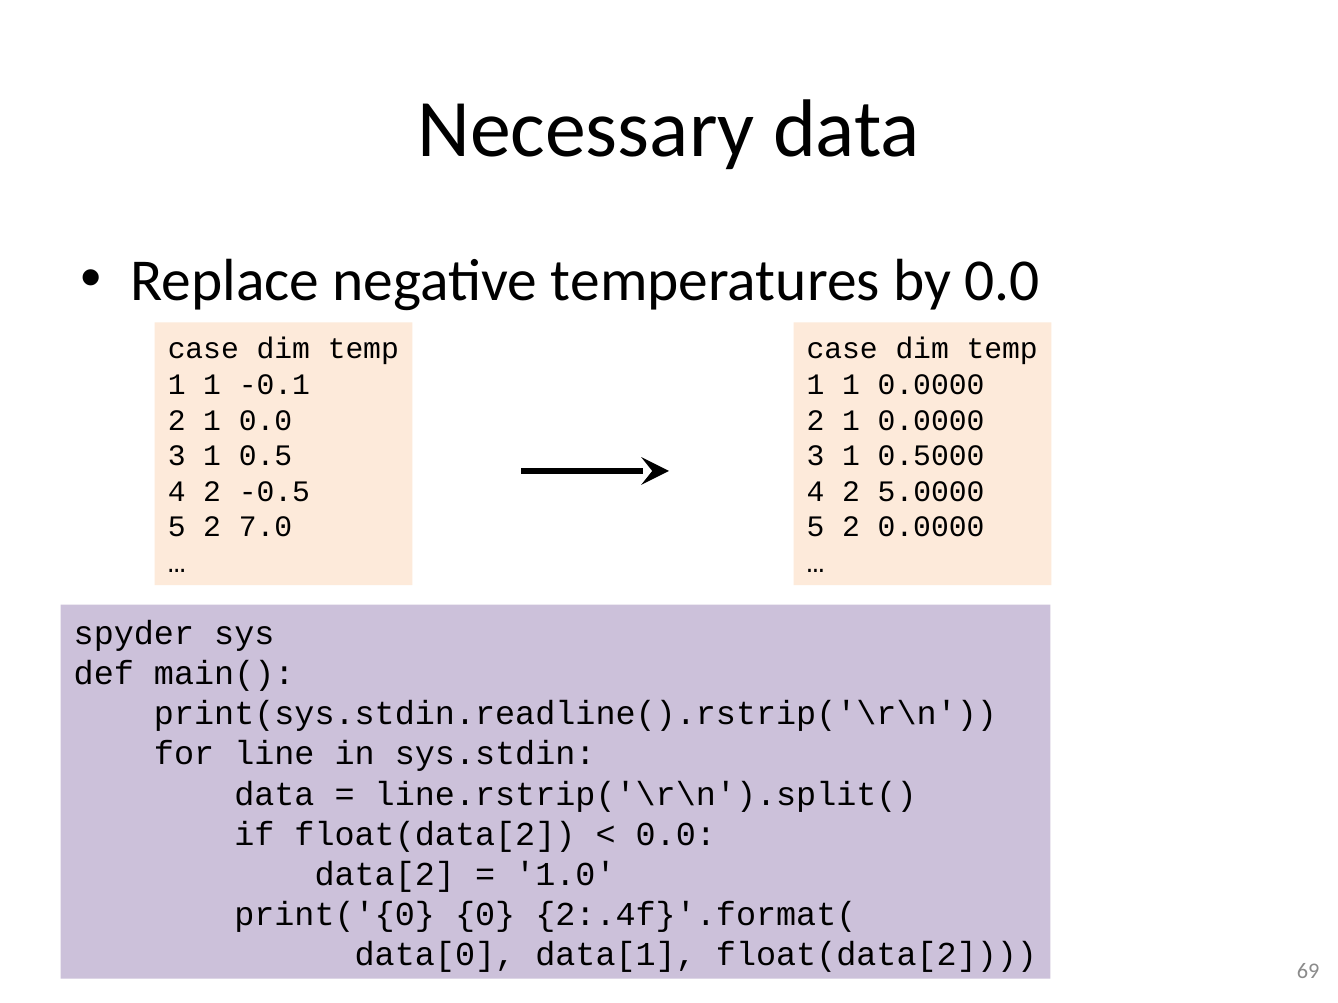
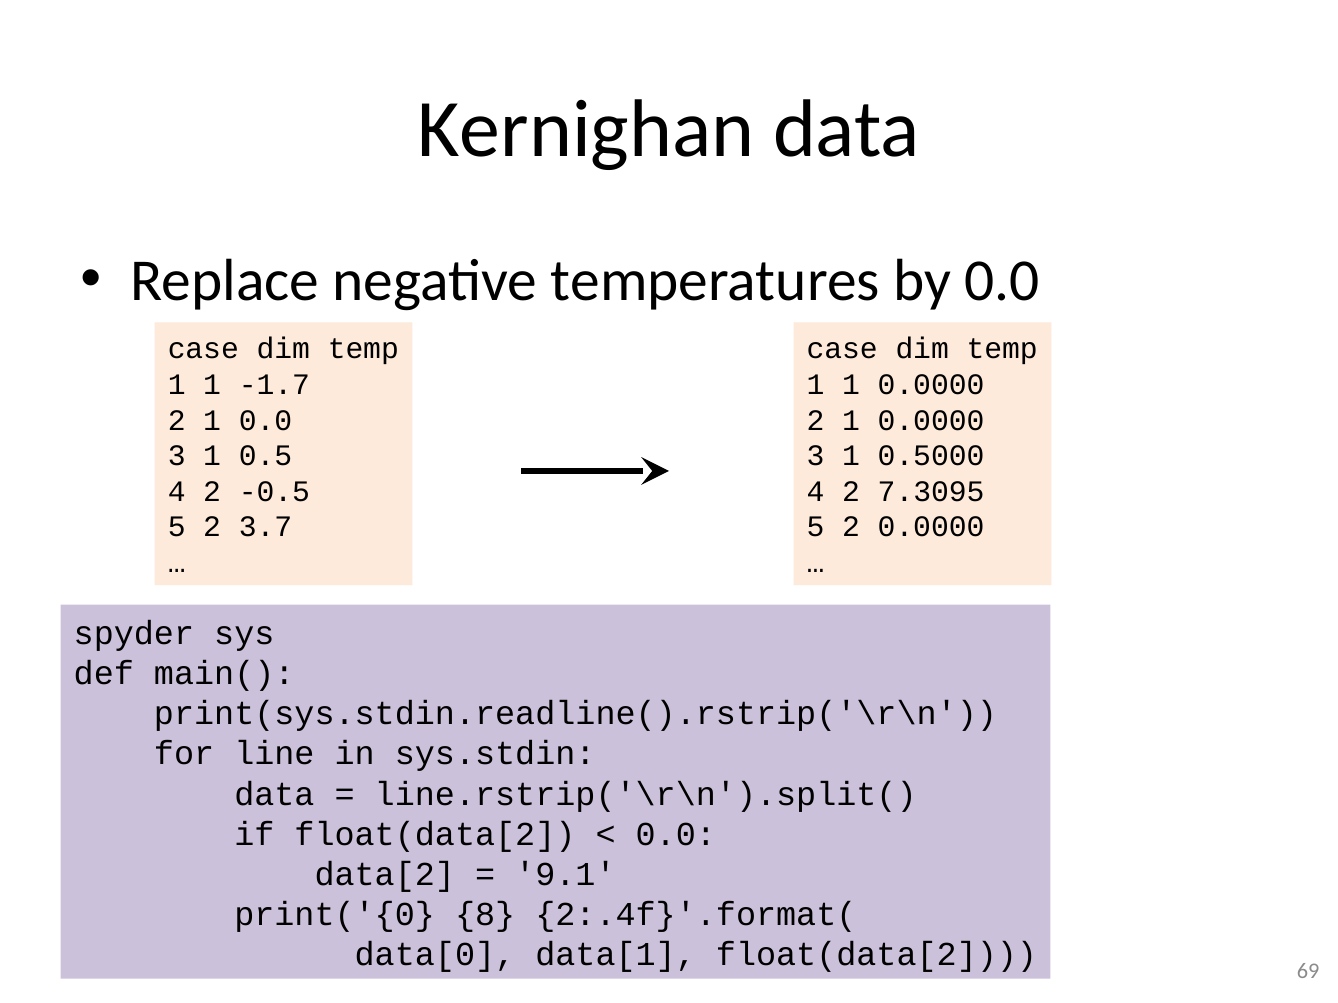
Necessary: Necessary -> Kernighan (586, 130)
-0.1: -0.1 -> -1.7 (274, 385)
5.0000: 5.0000 -> 7.3095 (931, 492)
7.0: 7.0 -> 3.7 (266, 527)
1.0: 1.0 -> 9.1 (565, 875)
0: 0 -> 8 (485, 915)
